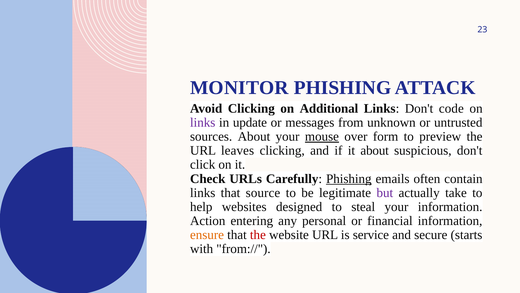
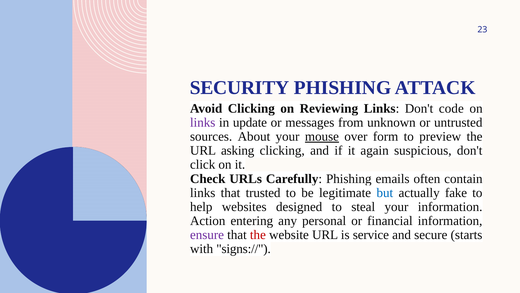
MONITOR: MONITOR -> SECURITY (240, 88)
Additional: Additional -> Reviewing (329, 108)
leaves: leaves -> asking (238, 150)
it about: about -> again (375, 150)
Phishing underline: present -> none (349, 178)
source: source -> trusted (263, 192)
but colour: purple -> blue (385, 192)
take: take -> fake (456, 192)
ensure colour: orange -> purple (207, 235)
from://: from:// -> signs:// (244, 249)
